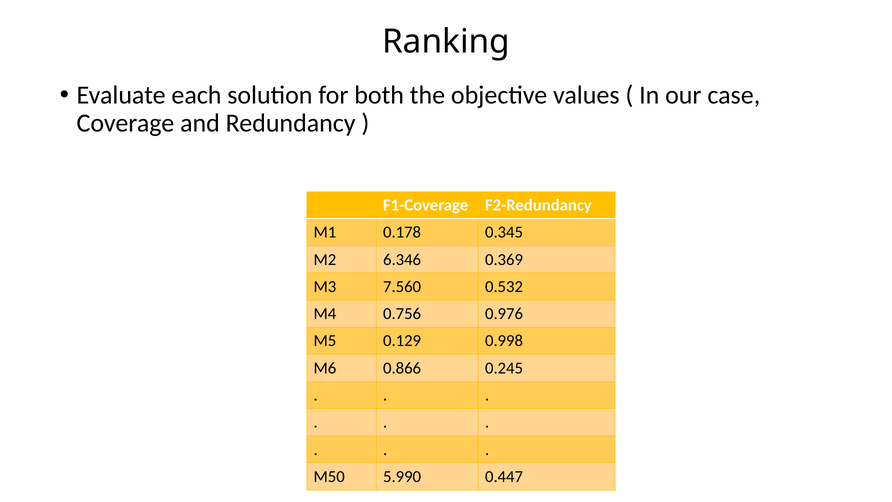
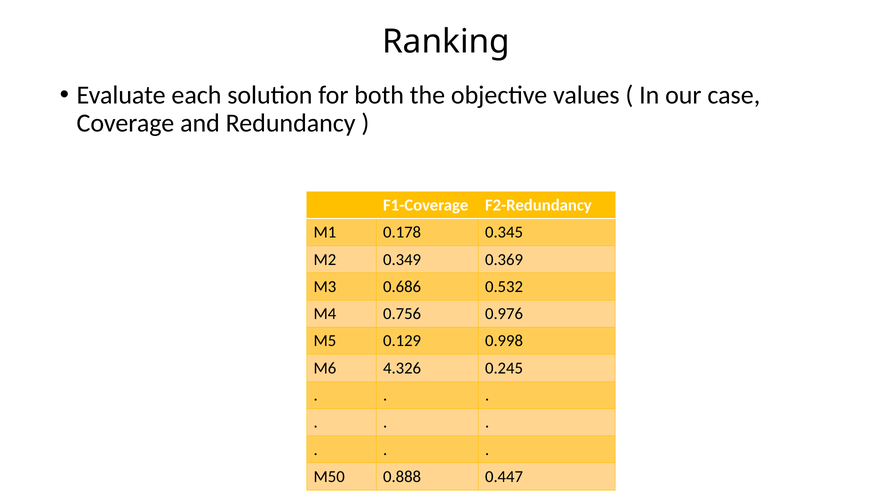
6.346: 6.346 -> 0.349 (402, 259)
7.560: 7.560 -> 0.686 (402, 287)
0.866: 0.866 -> 4.326 (402, 368)
5.990: 5.990 -> 0.888 (402, 476)
